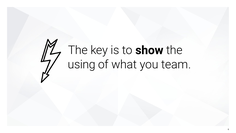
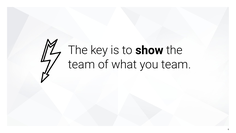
using: using -> team (82, 64)
